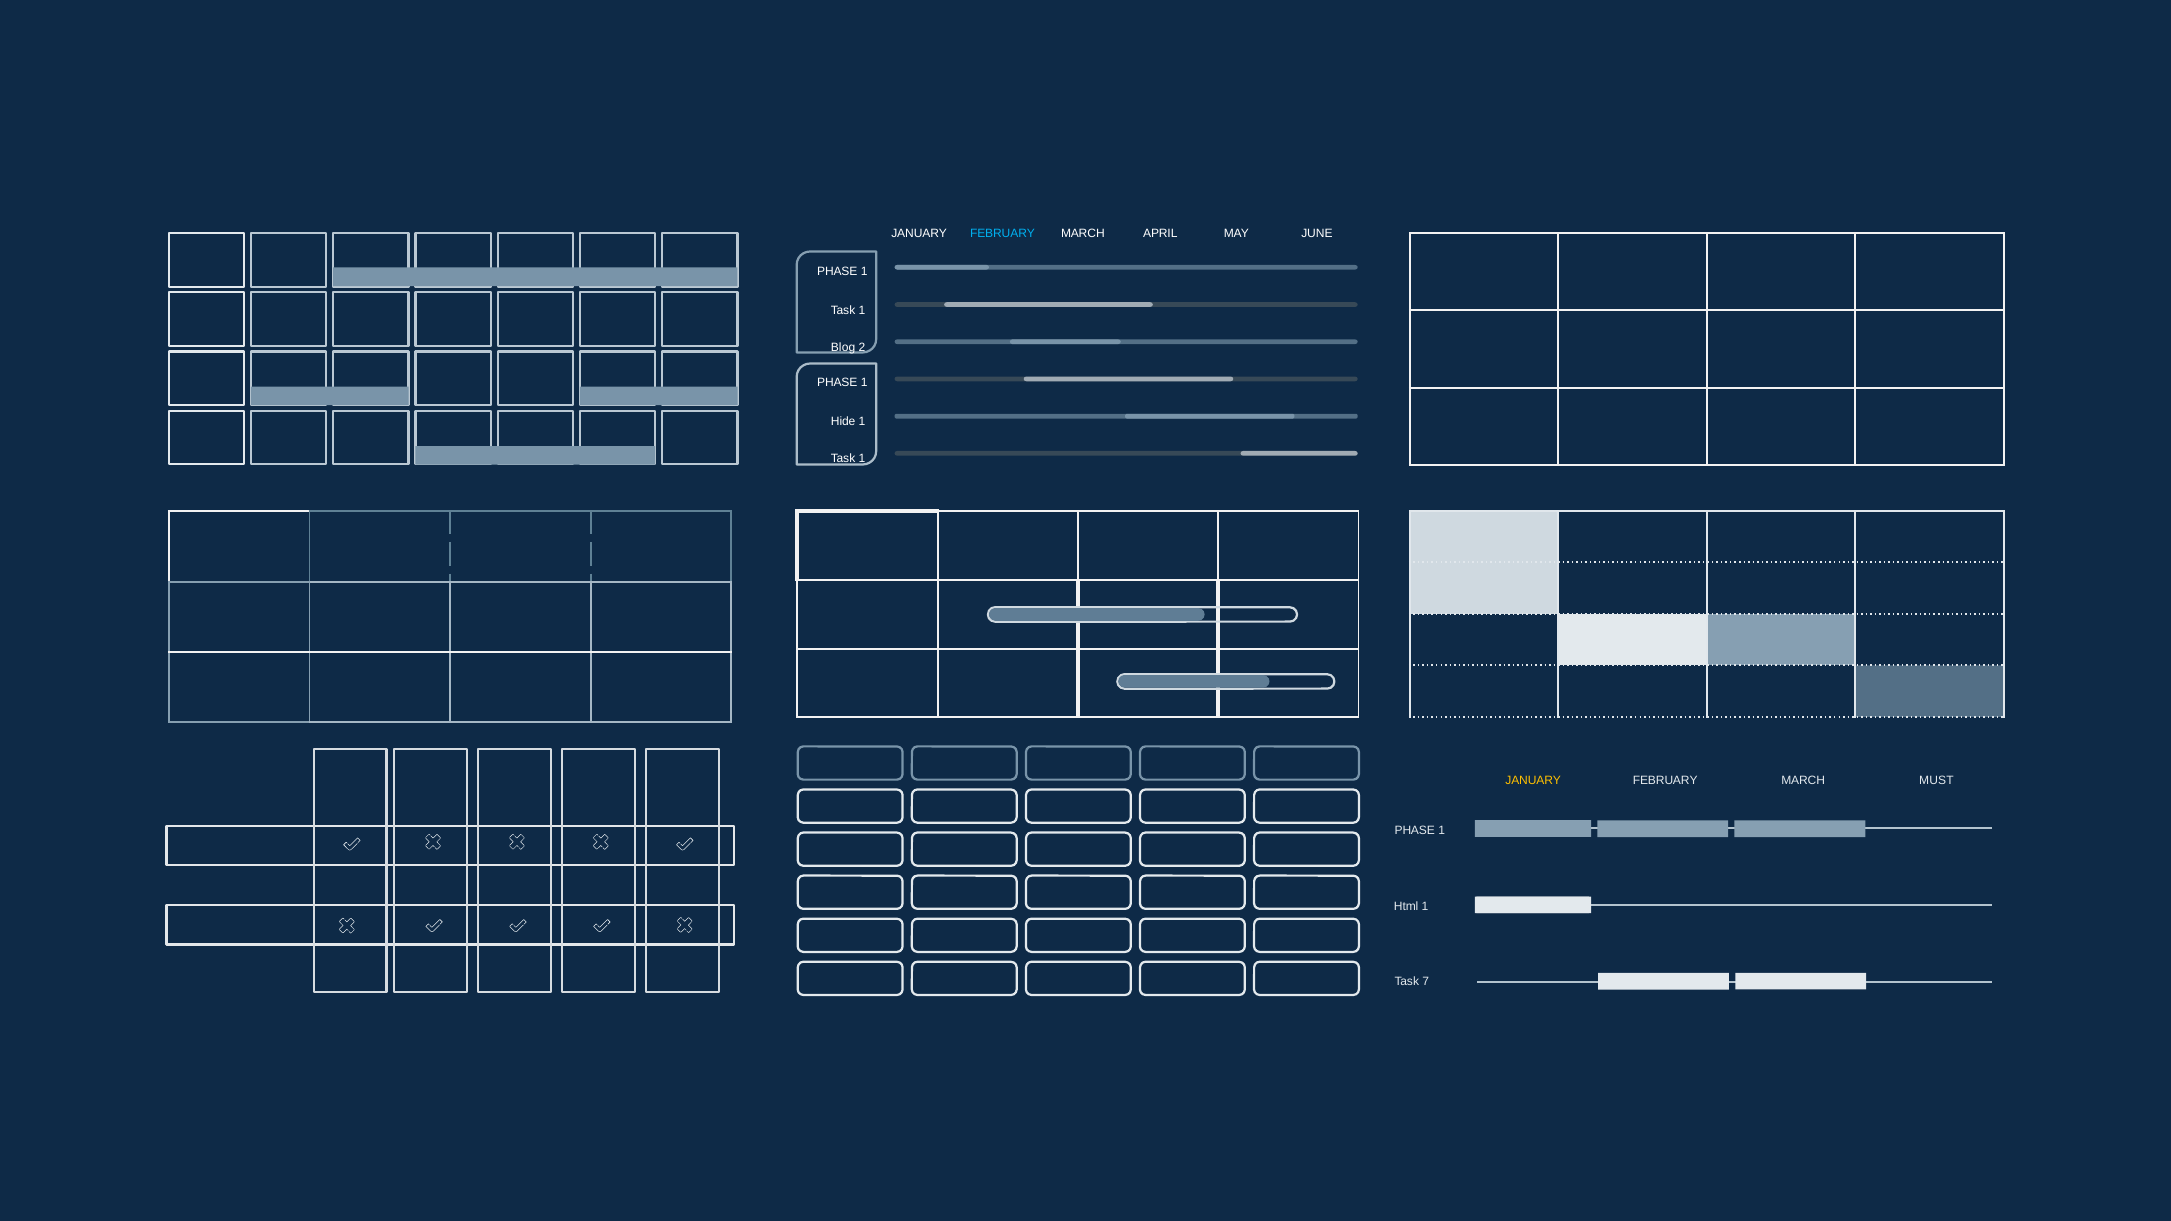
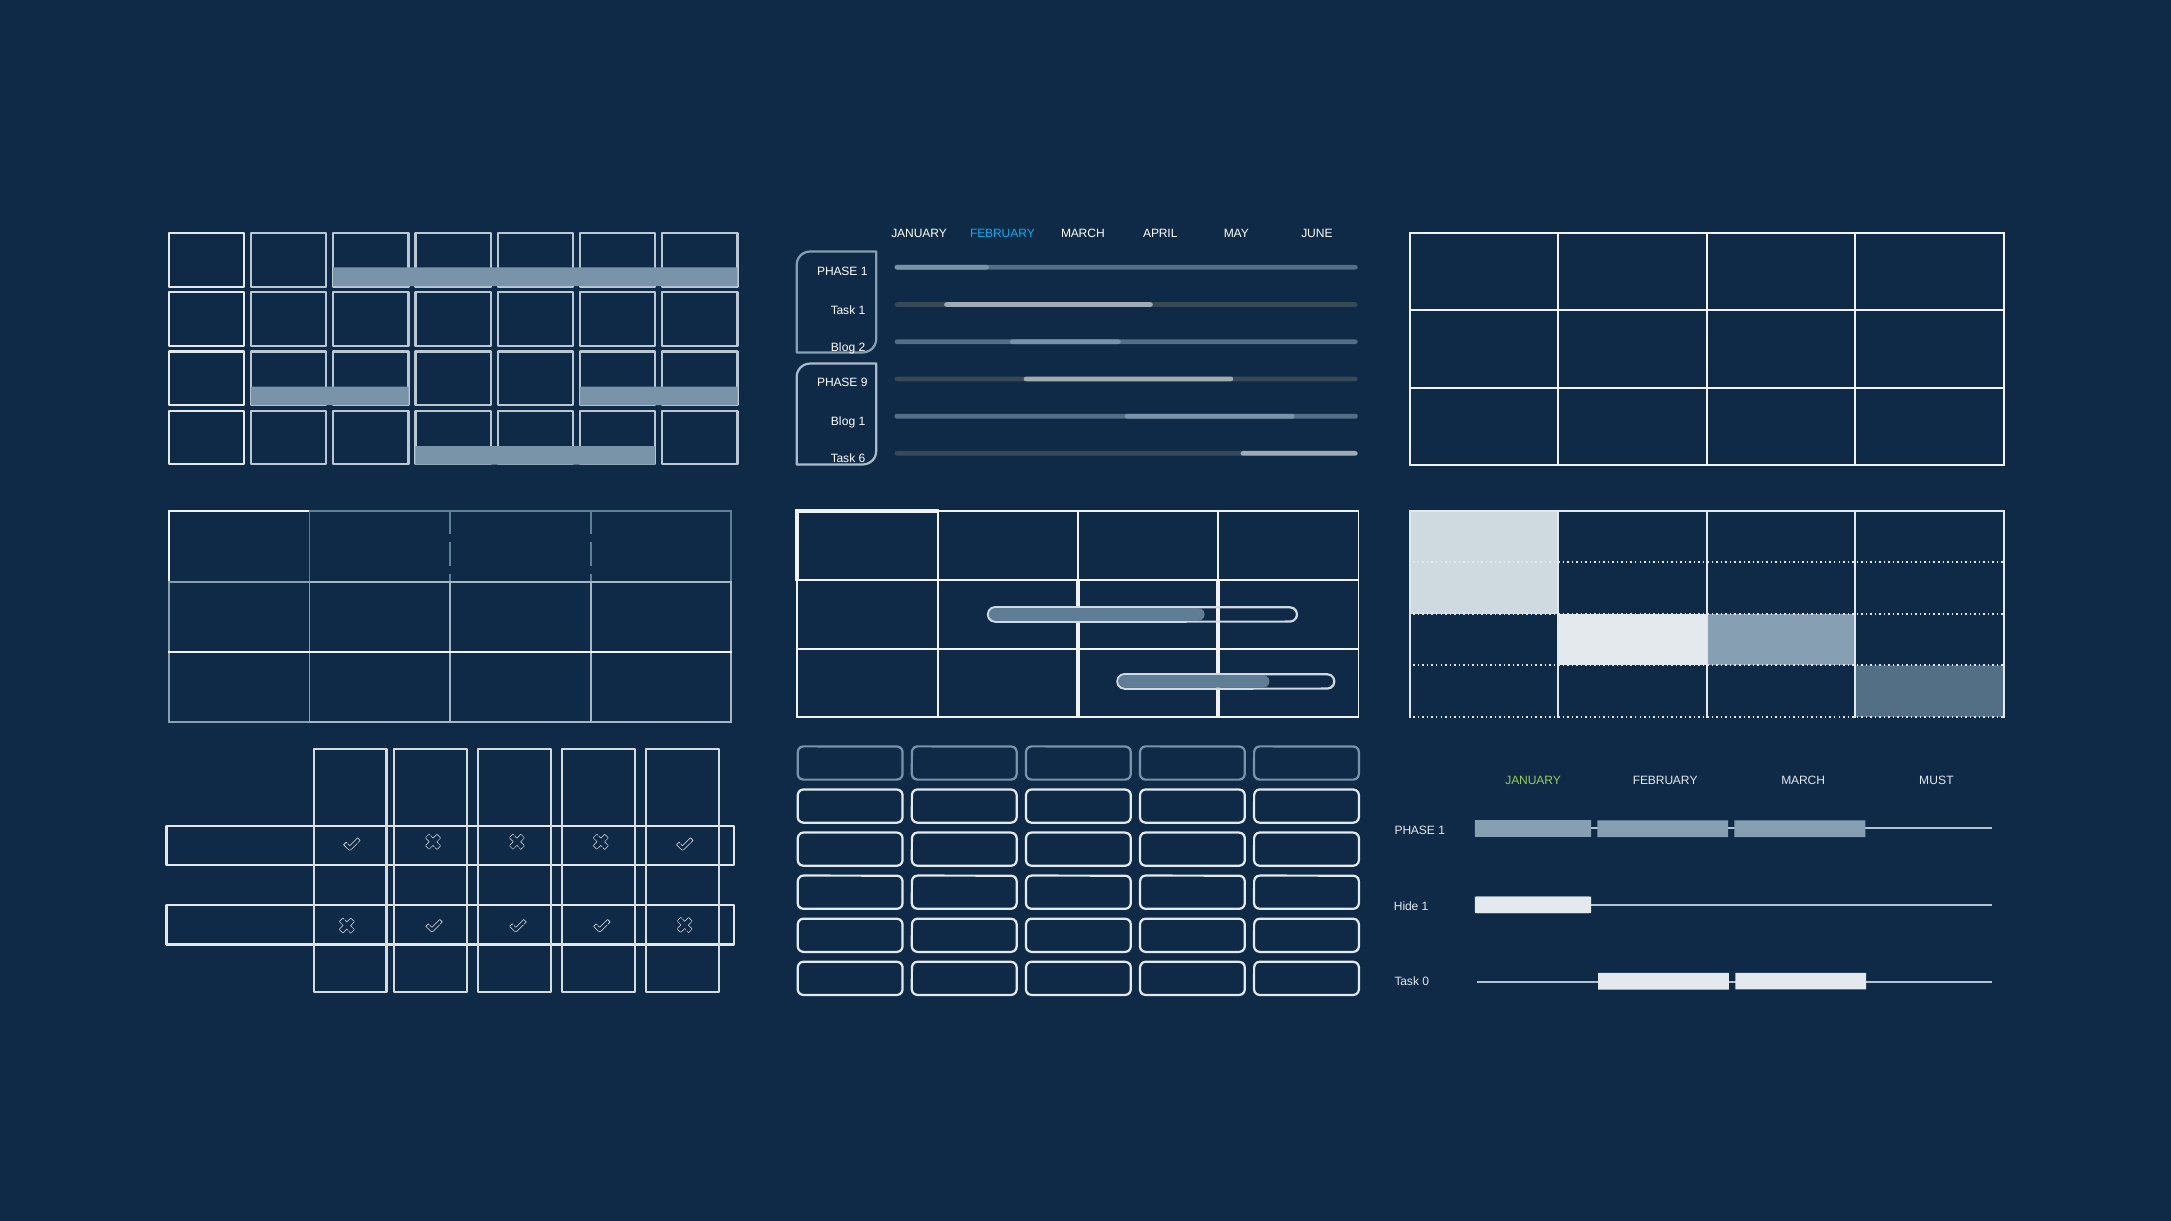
1: 1 -> 9 (864, 382)
Hide: Hide -> Blog (843, 422)
1: 1 -> 6 (862, 459)
JANUARY colour: yellow -> light green (1533, 781)
Html: Html -> Hide (1406, 907)
7: 7 -> 0 (1426, 982)
